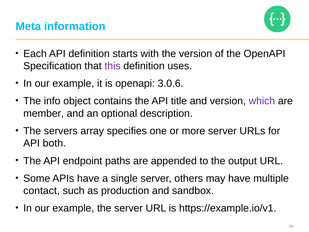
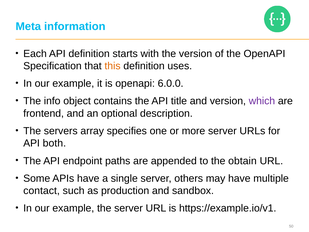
this colour: purple -> orange (113, 66)
3.0.6: 3.0.6 -> 6.0.0 (171, 83)
member: member -> frontend (44, 113)
output: output -> obtain (242, 161)
